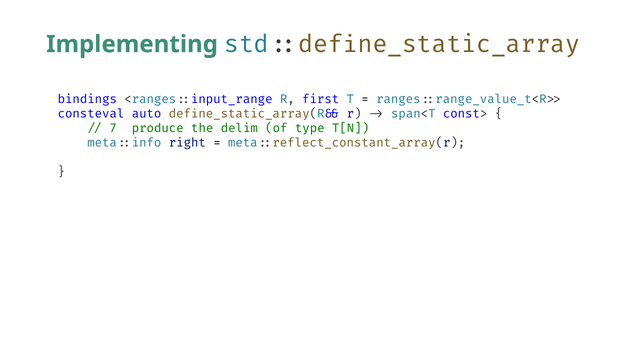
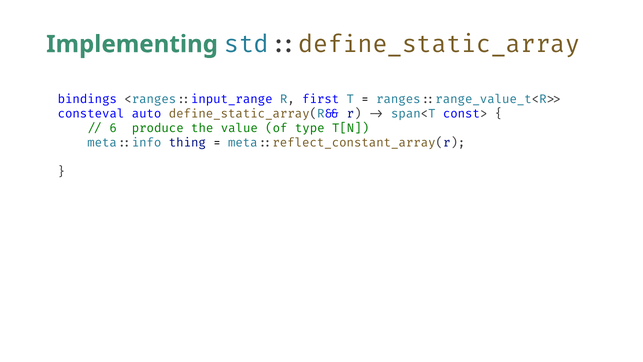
7: 7 -> 6 (117, 128)
delim: delim -> value (239, 128)
right: right -> thing (187, 142)
